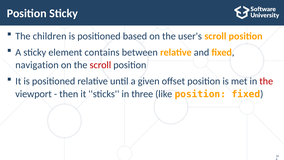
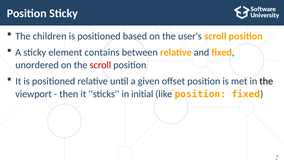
navigation: navigation -> unordered (37, 65)
the colour: red -> black (266, 81)
three: three -> initial (142, 94)
